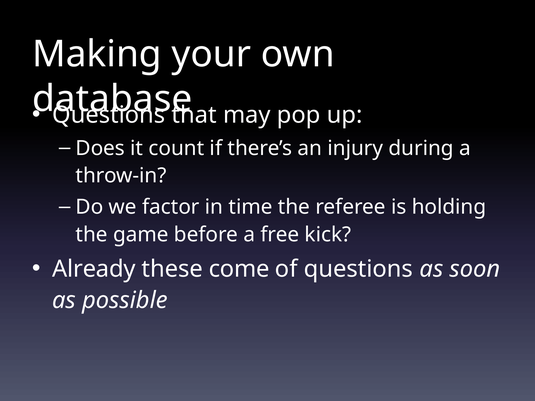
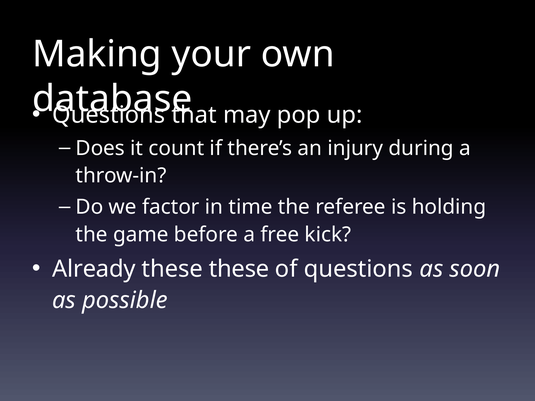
these come: come -> these (239, 269)
